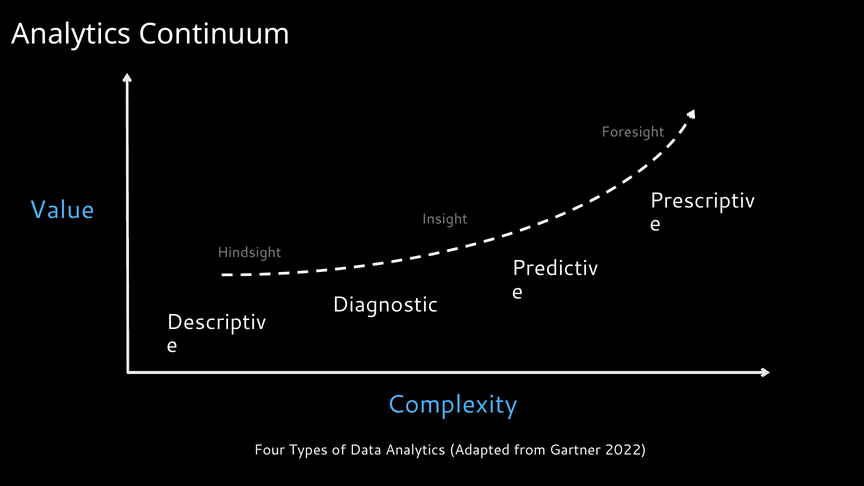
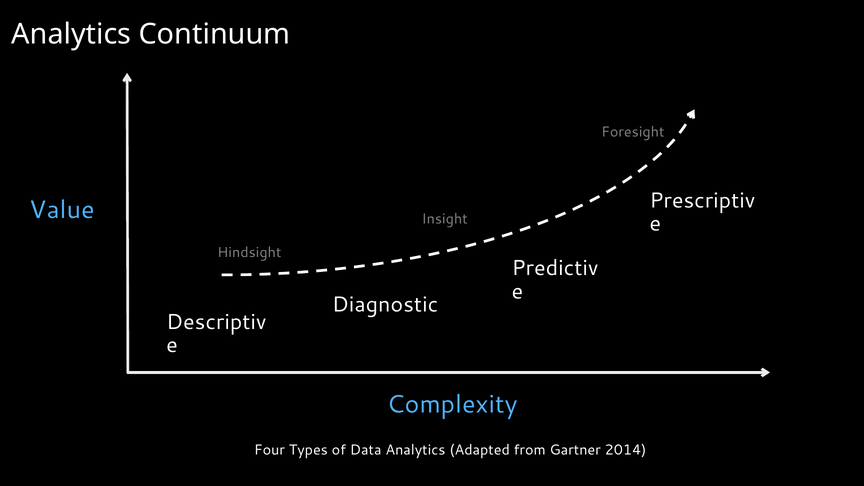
2022: 2022 -> 2014 (626, 450)
